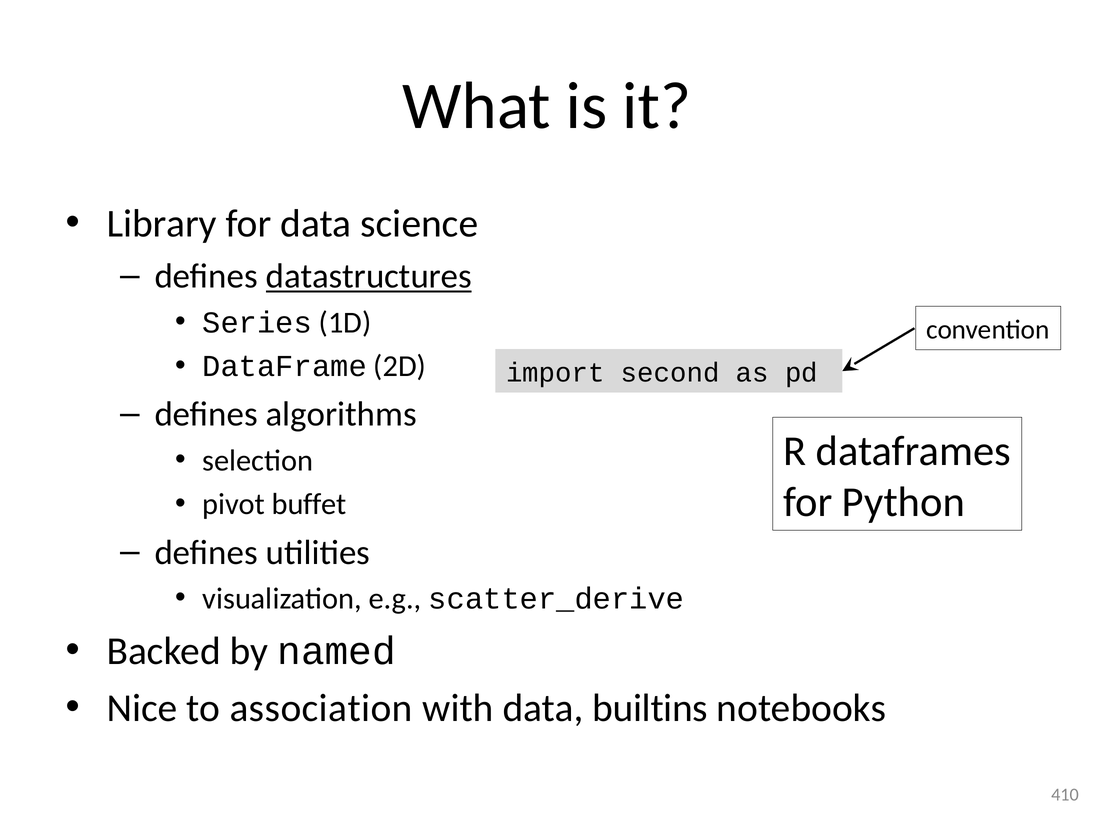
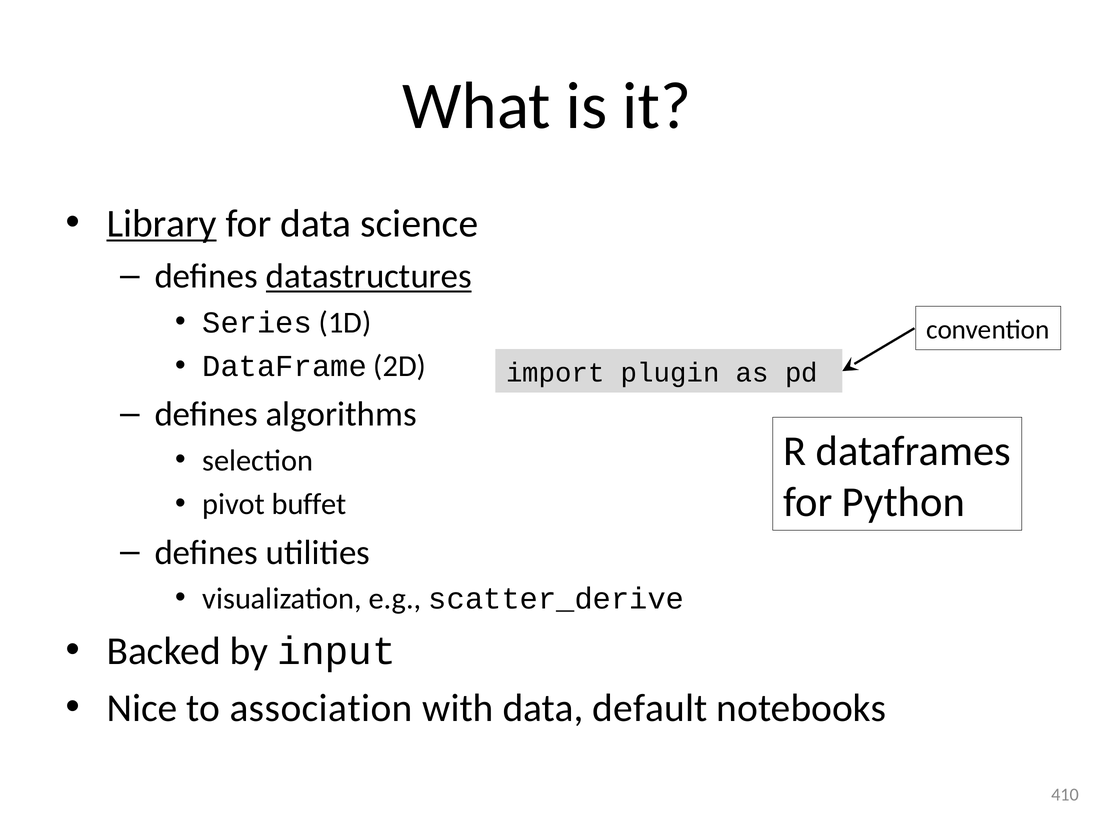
Library underline: none -> present (162, 223)
second: second -> plugin (670, 372)
named: named -> input (337, 651)
builtins: builtins -> default (650, 708)
